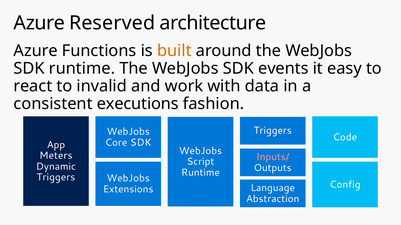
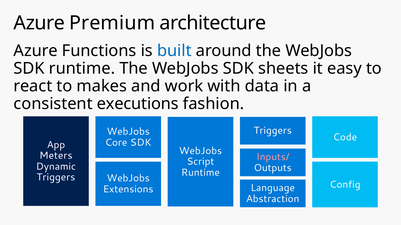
Reserved: Reserved -> Premium (112, 23)
built colour: orange -> blue (174, 51)
events: events -> sheets (283, 69)
invalid: invalid -> makes (102, 86)
